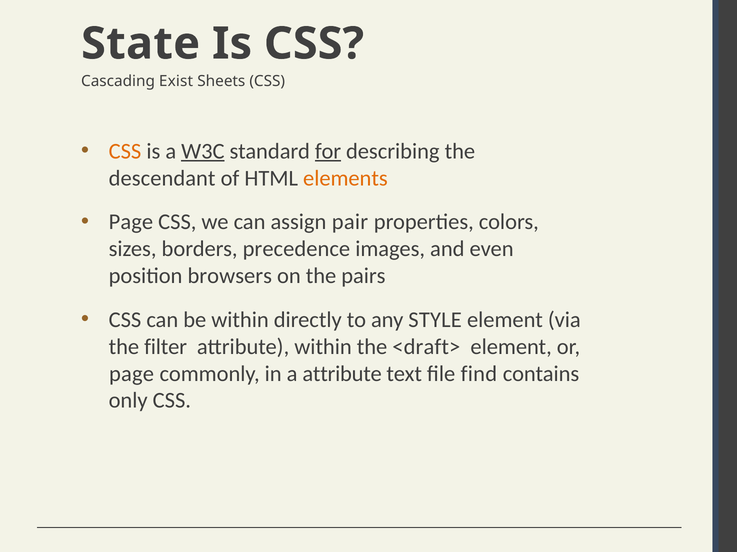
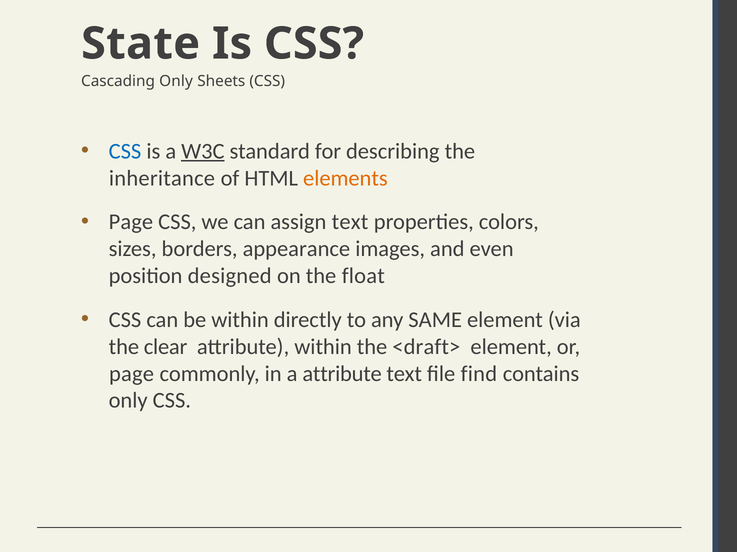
Cascading Exist: Exist -> Only (176, 82)
CSS colour: orange -> blue (125, 151)
for underline: present -> none (328, 151)
descendant: descendant -> inheritance (162, 178)
assign pair: pair -> text (350, 222)
precedence: precedence -> appearance (296, 249)
browsers: browsers -> designed (230, 276)
pairs: pairs -> float (363, 276)
STYLE: STYLE -> SAME (435, 320)
filter: filter -> clear (166, 347)
